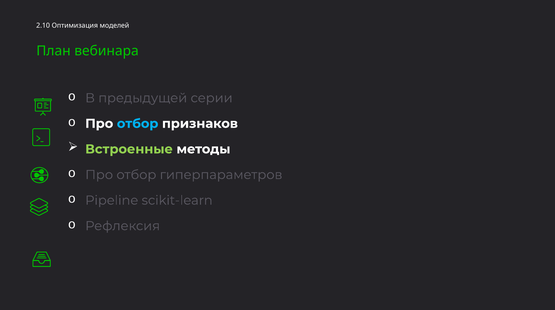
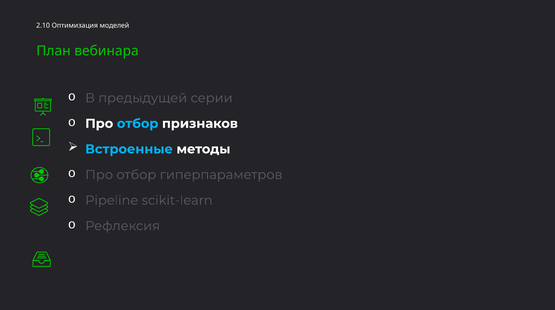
Встроенные colour: light green -> light blue (129, 149)
